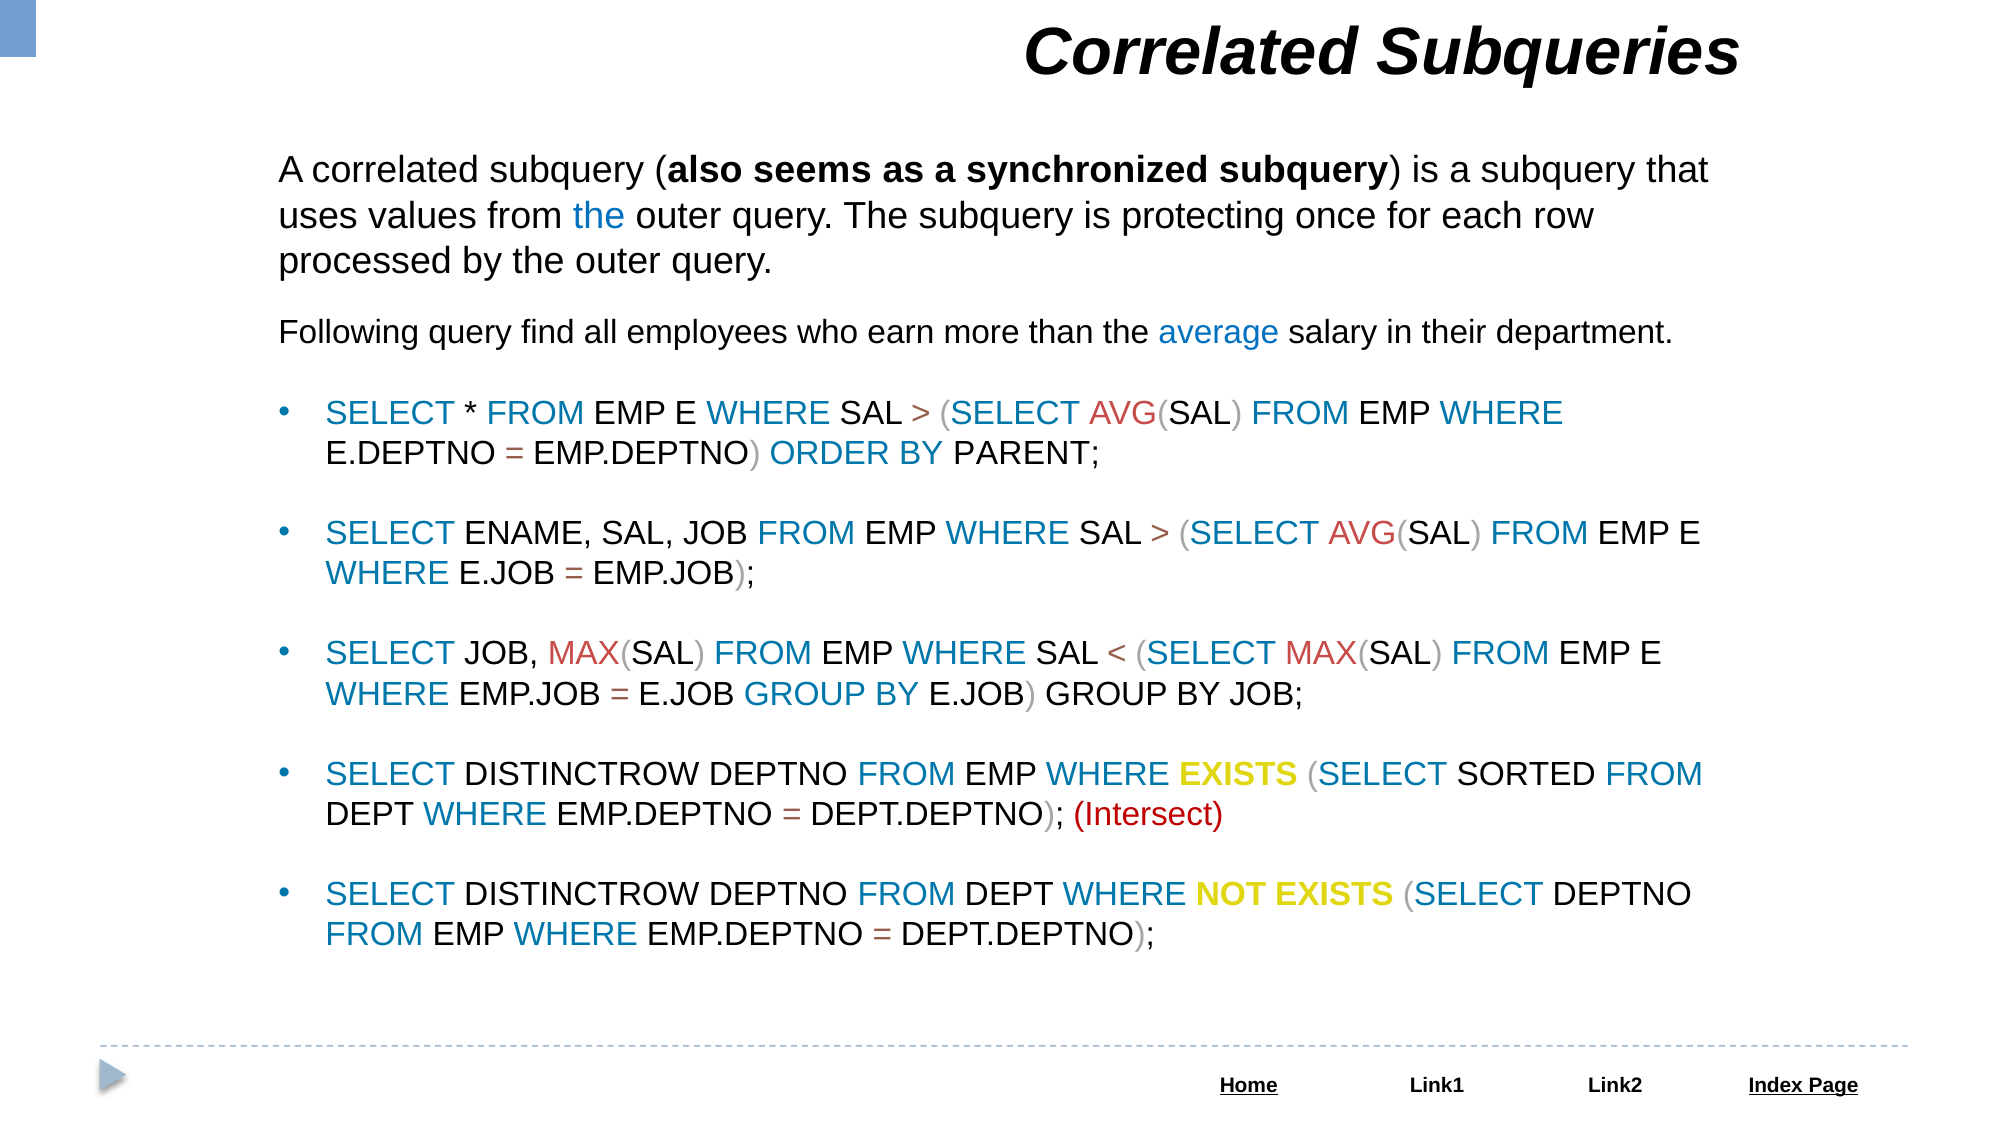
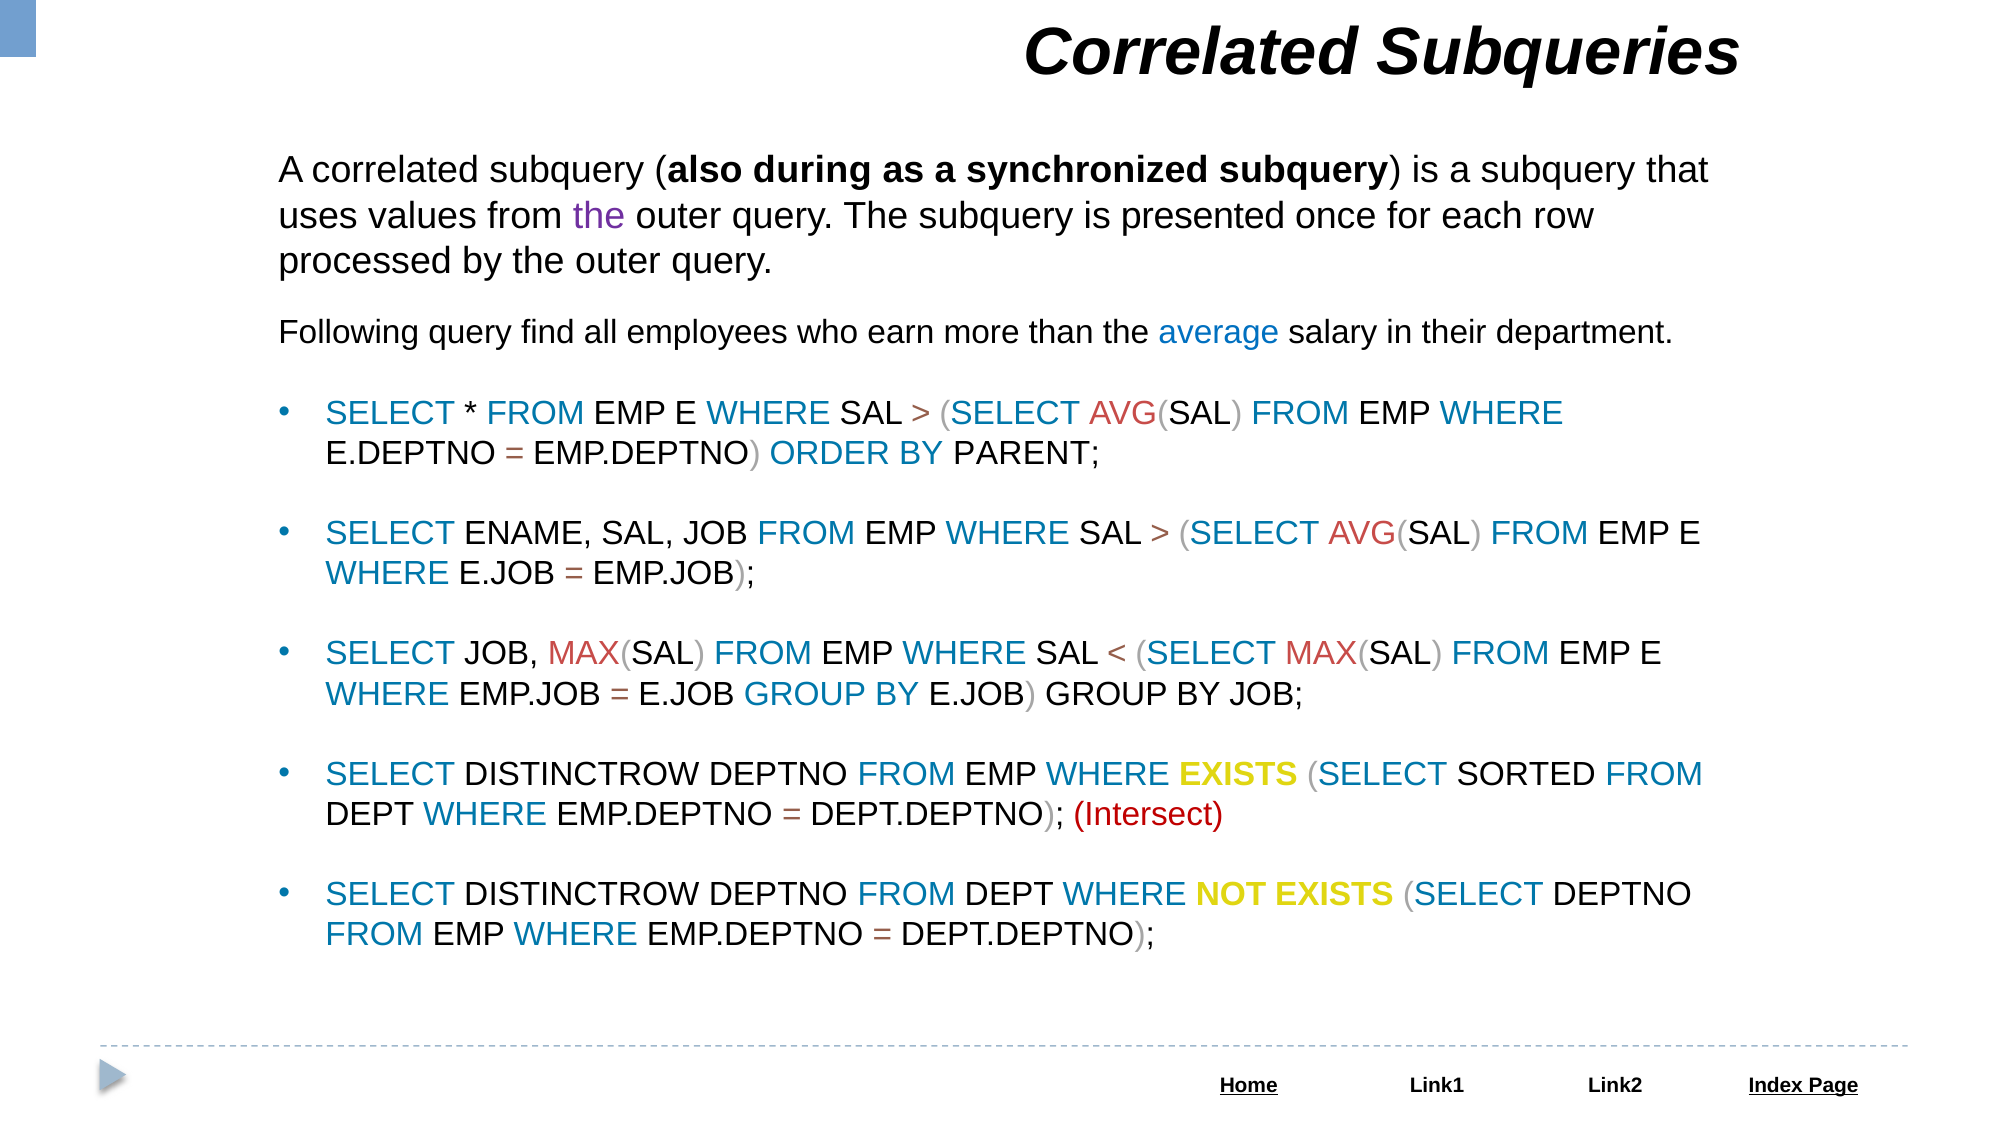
seems: seems -> during (812, 171)
the colour: blue -> purple (599, 216)
protecting: protecting -> presented (1203, 216)
